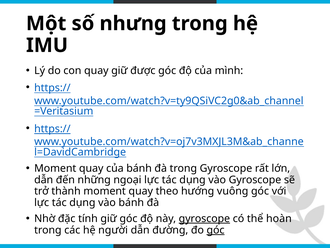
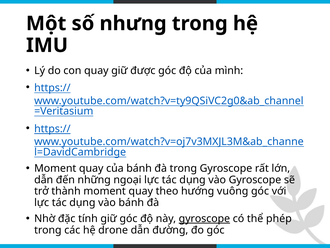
hoàn: hoàn -> phép (279, 218)
người: người -> drone (113, 230)
góc underline: present -> none (216, 230)
